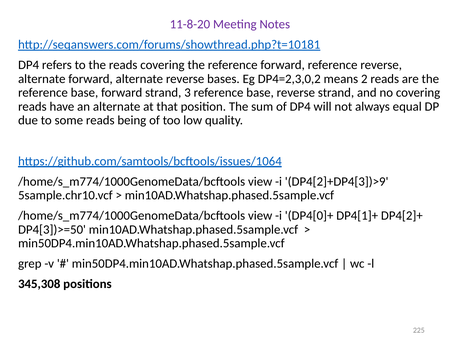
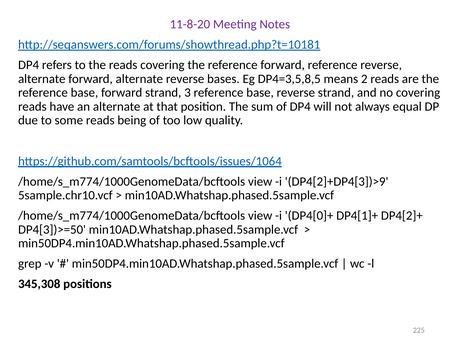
DP4=2,3,0,2: DP4=2,3,0,2 -> DP4=3,5,8,5 (289, 79)
